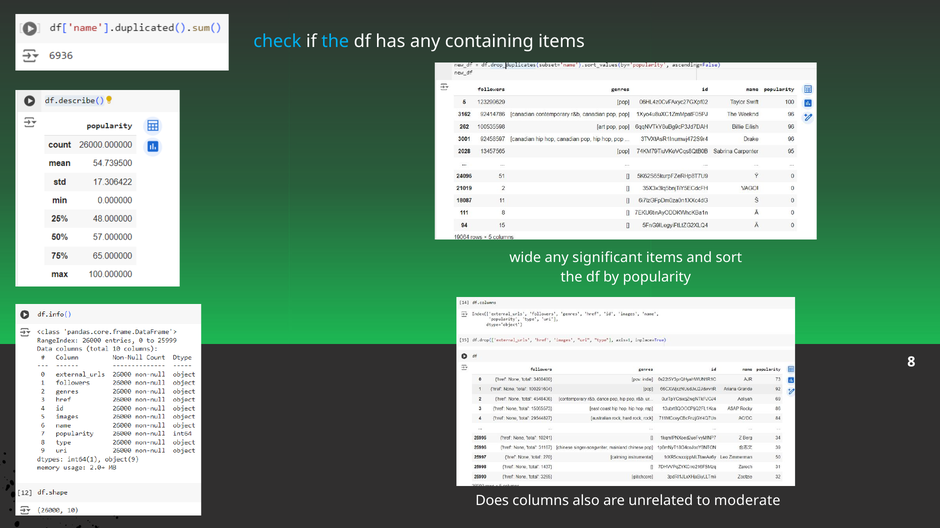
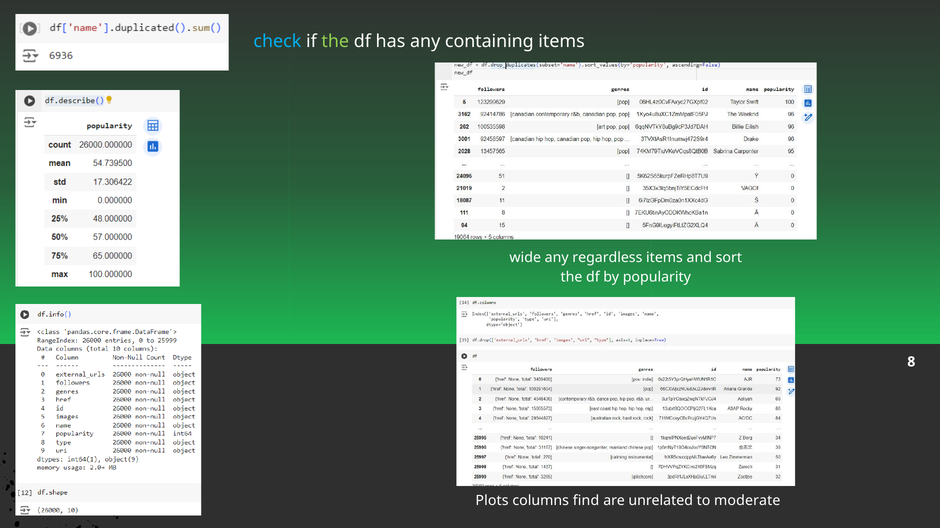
the colour: light blue -> light green (335, 41)
significant: significant -> regardless (607, 258)
Does: Does -> Plots (492, 501)
also: also -> find (586, 501)
